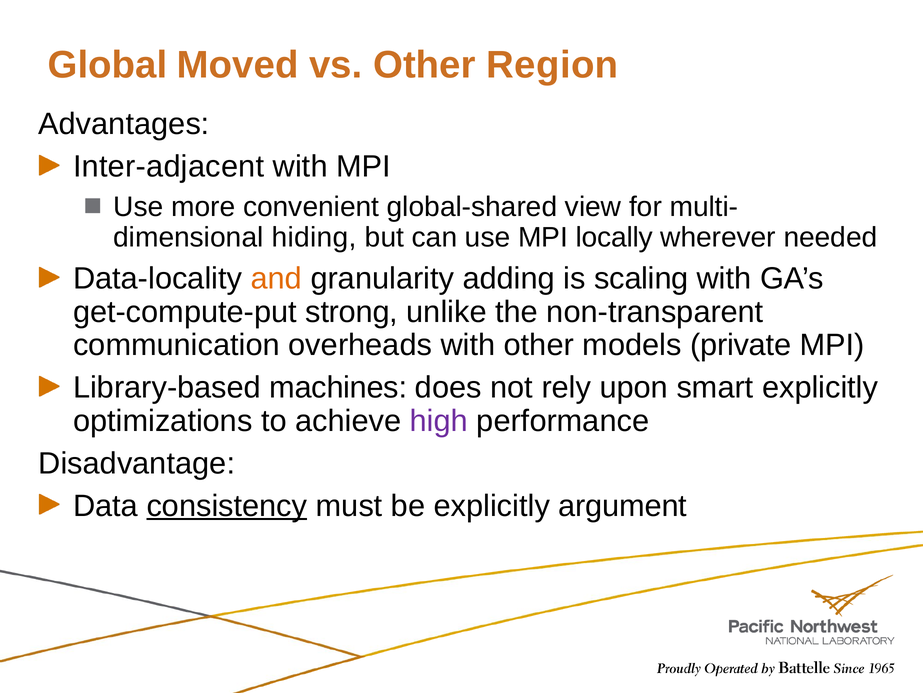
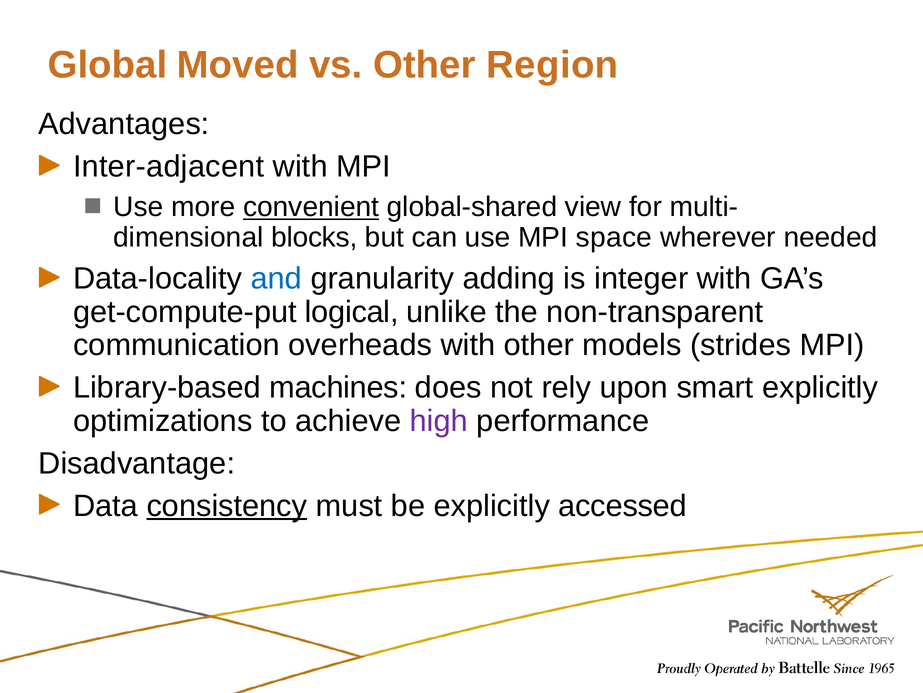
convenient underline: none -> present (311, 207)
hiding: hiding -> blocks (314, 237)
locally: locally -> space (614, 237)
and colour: orange -> blue (276, 278)
scaling: scaling -> integer (641, 278)
strong: strong -> logical (352, 312)
private: private -> strides (741, 345)
argument: argument -> accessed (623, 505)
